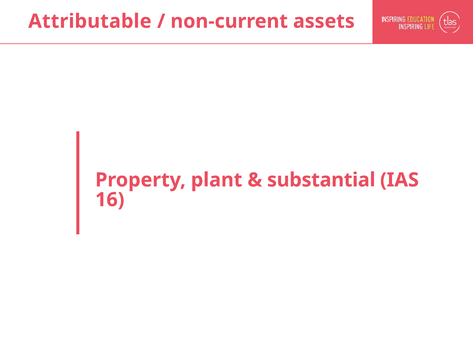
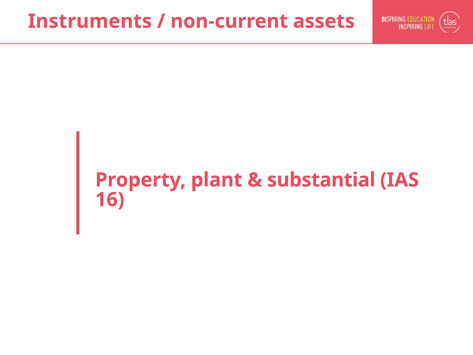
Attributable: Attributable -> Instruments (90, 21)
